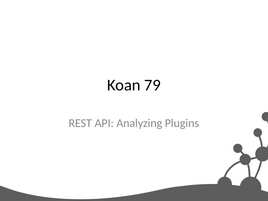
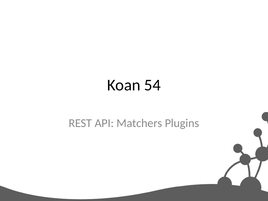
79: 79 -> 54 (152, 85)
Analyzing: Analyzing -> Matchers (139, 123)
